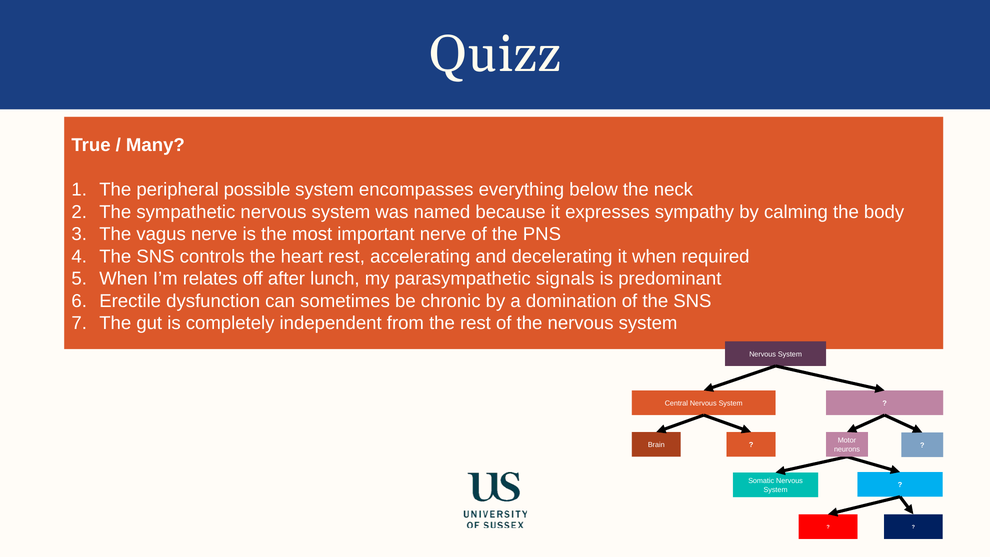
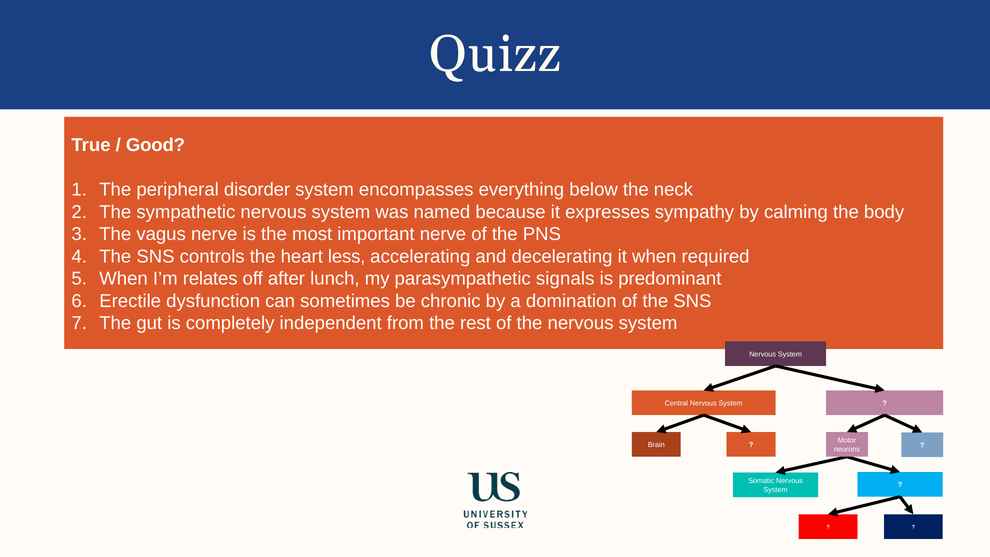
Many: Many -> Good (155, 145)
possible: possible -> disorder (257, 190)
heart rest: rest -> less (347, 256)
